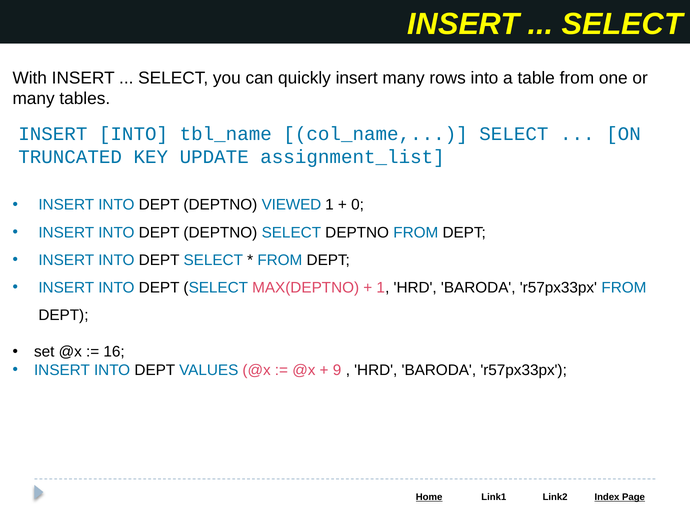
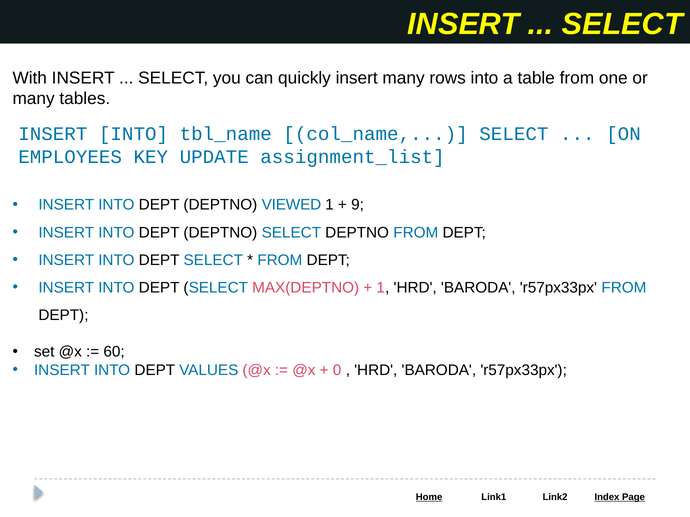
TRUNCATED: TRUNCATED -> EMPLOYEES (70, 157)
0: 0 -> 9 (358, 205)
16: 16 -> 60 (114, 352)
9: 9 -> 0 (337, 371)
